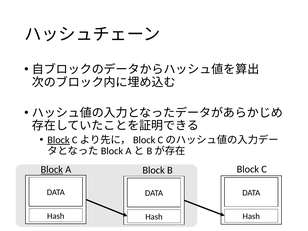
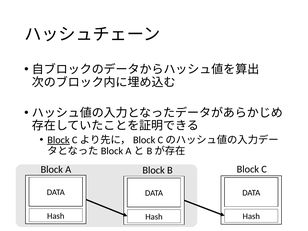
Block underline: present -> none (52, 170)
